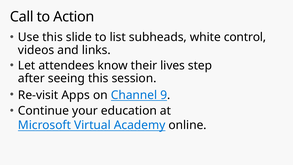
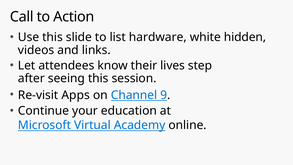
subheads: subheads -> hardware (158, 37)
control: control -> hidden (245, 37)
